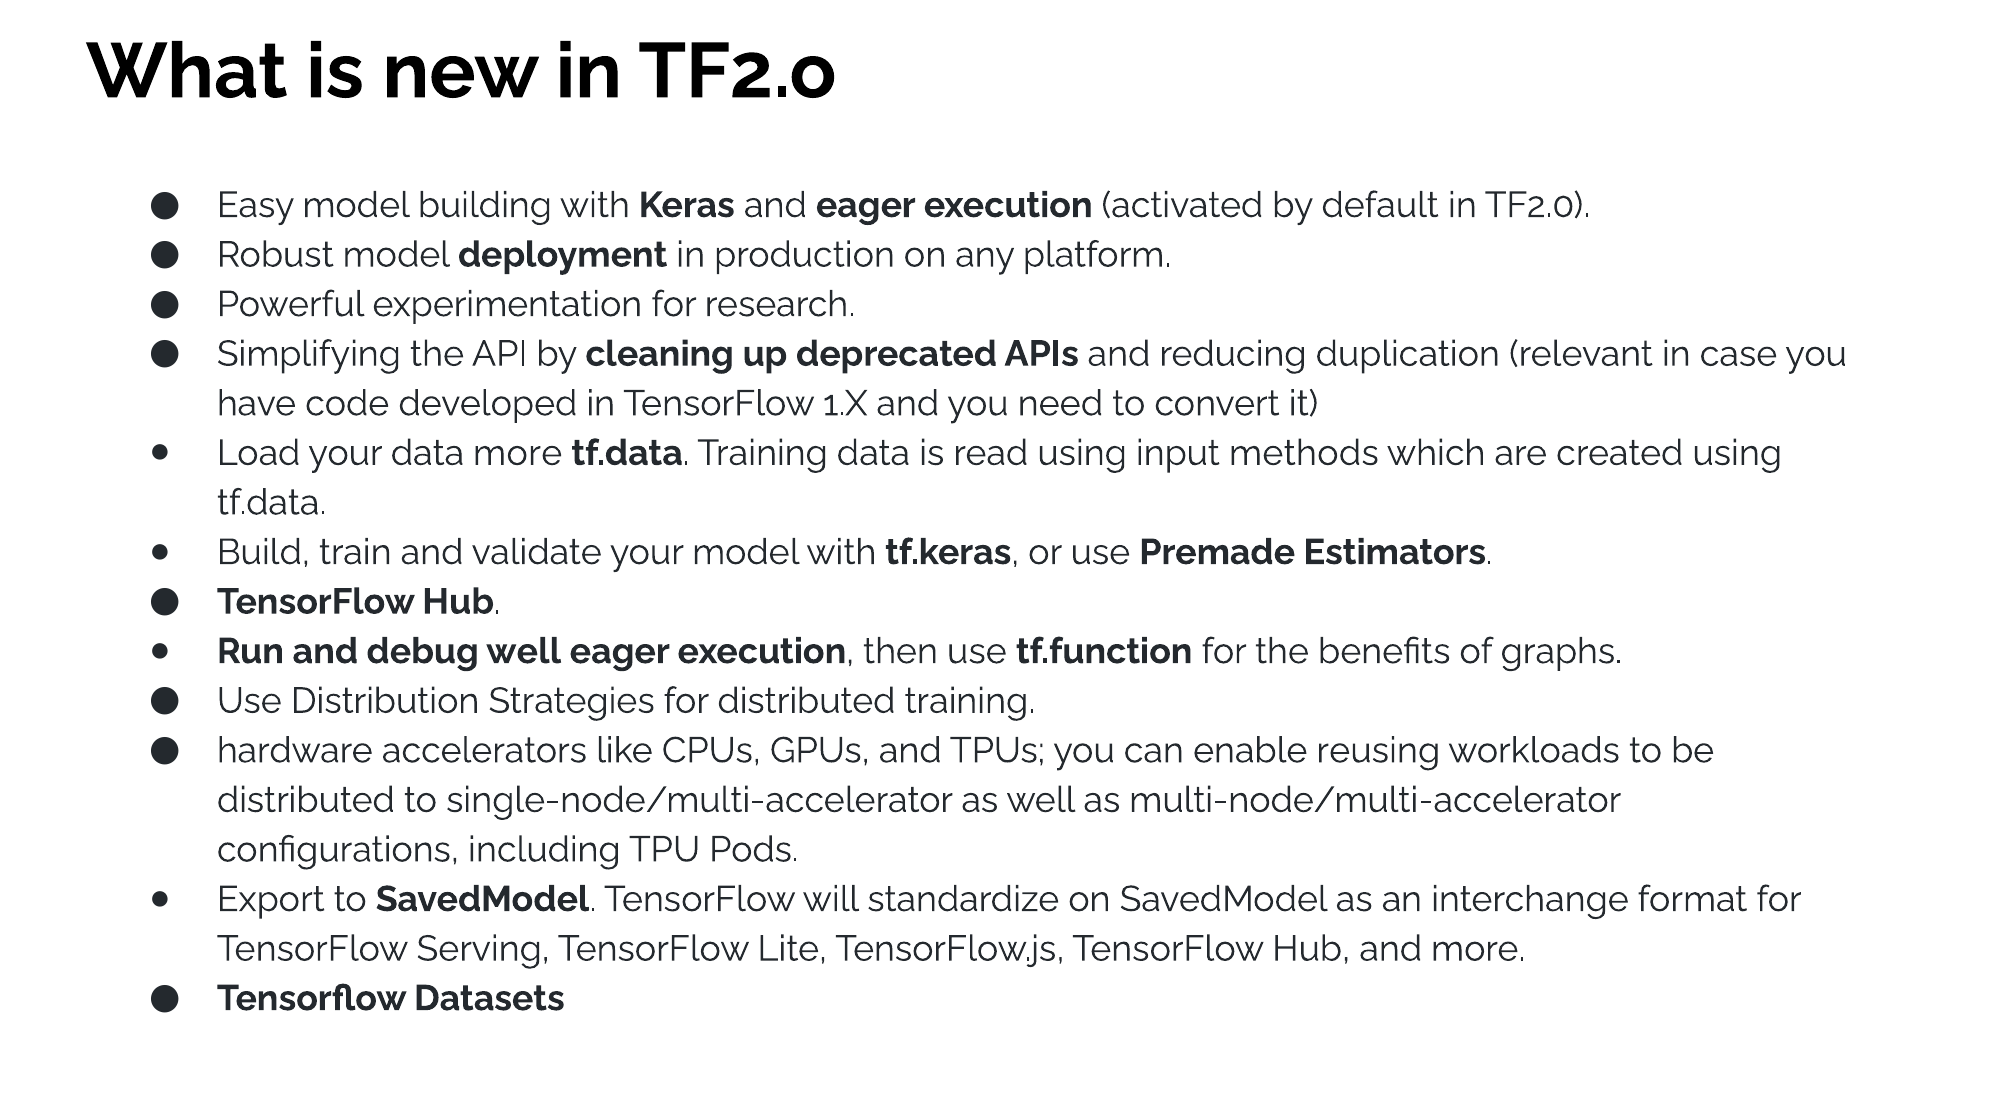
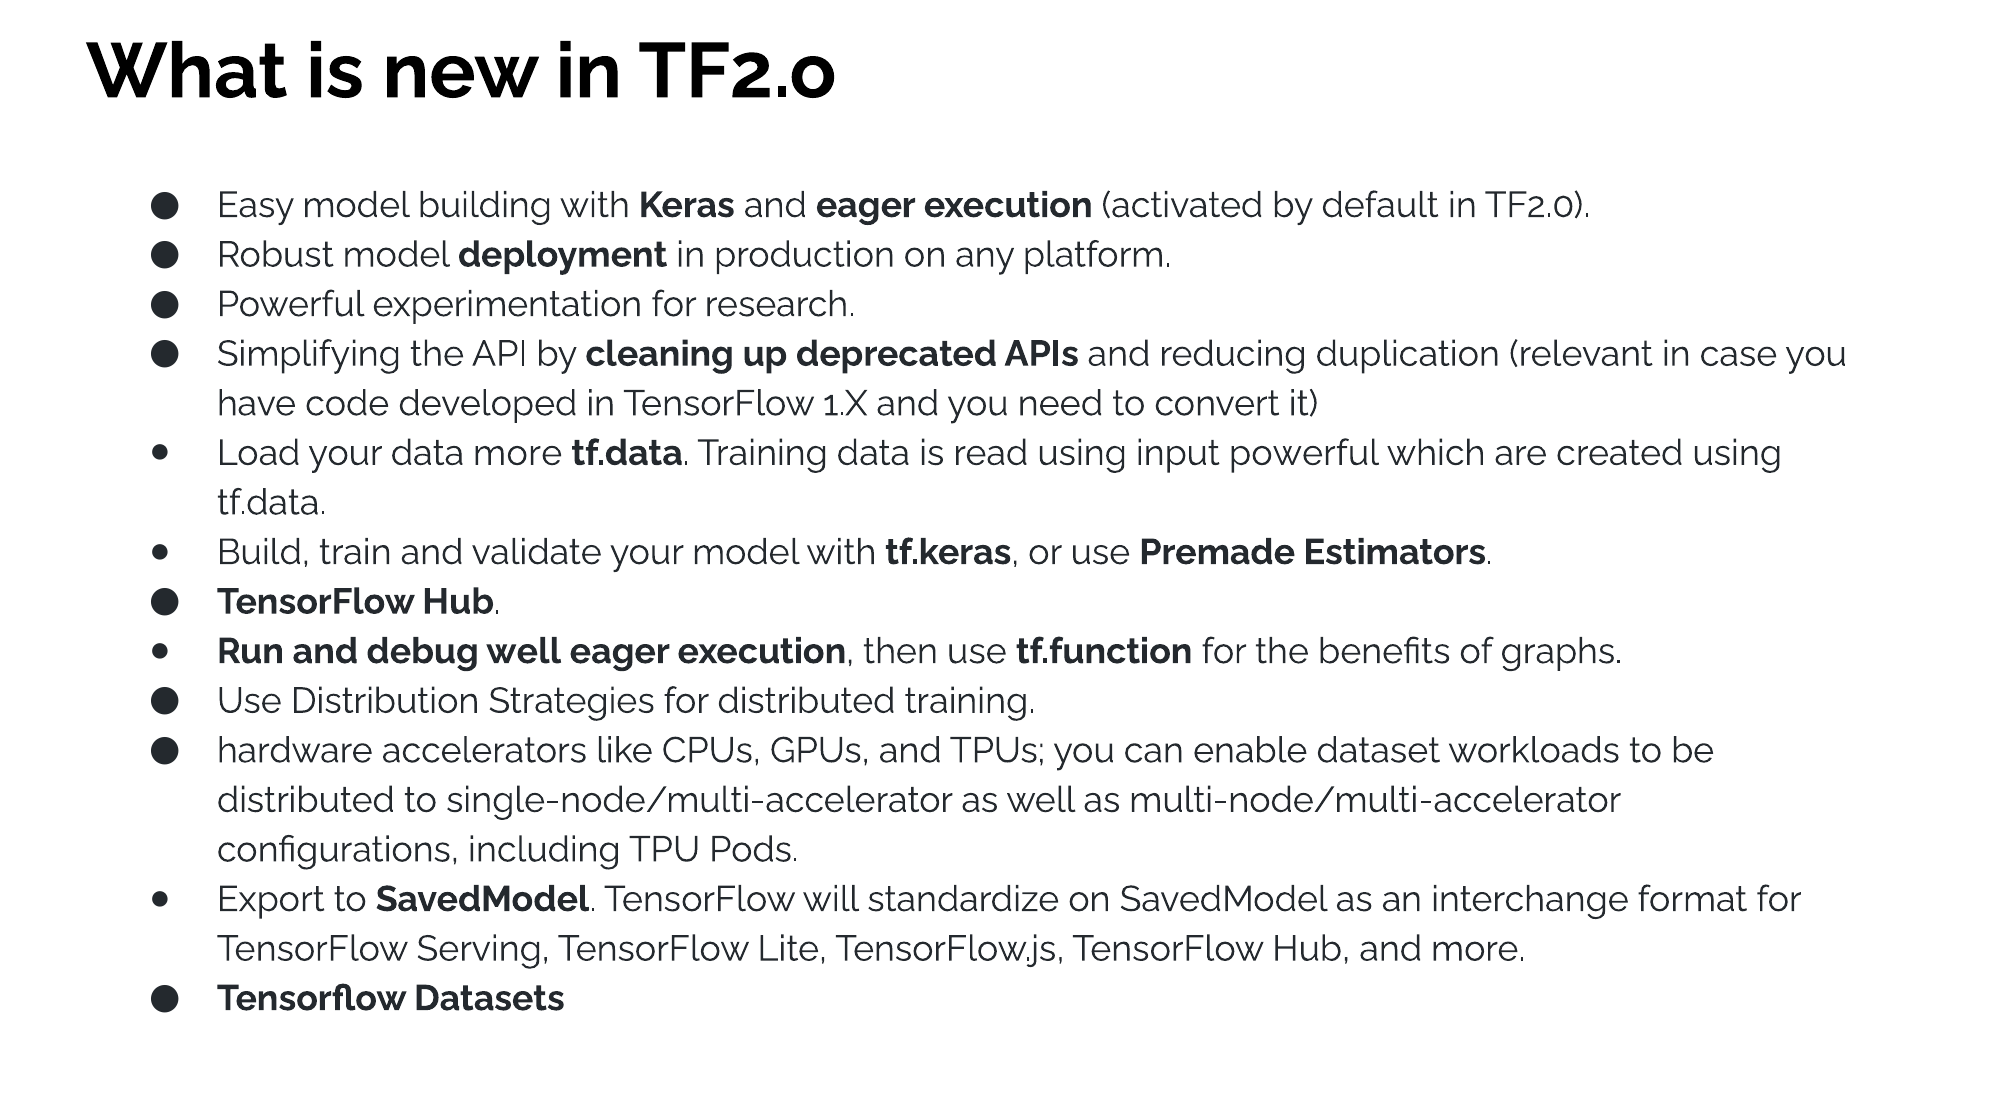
input methods: methods -> powerful (1304, 453)
reusing: reusing -> dataset (1378, 751)
